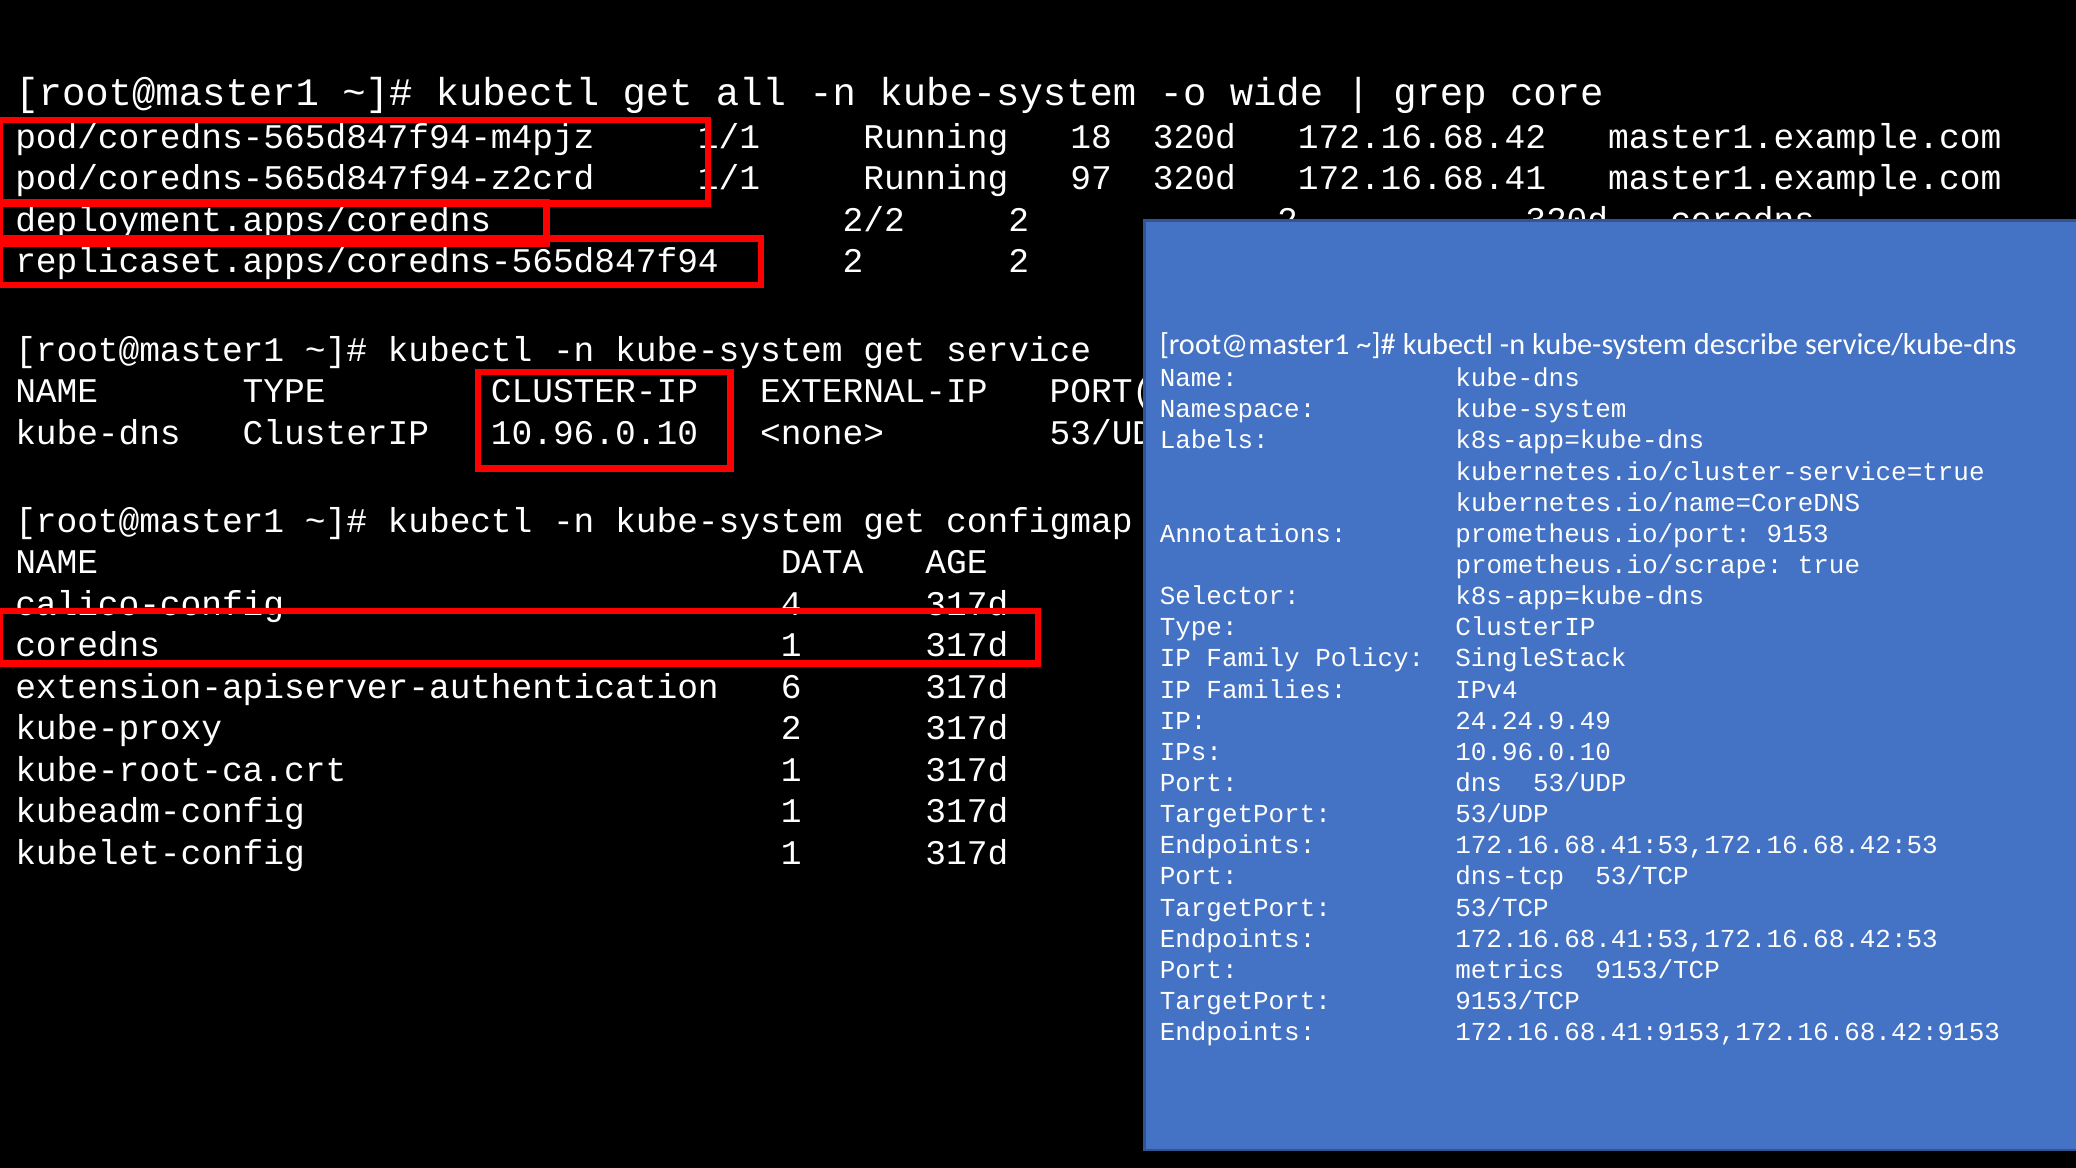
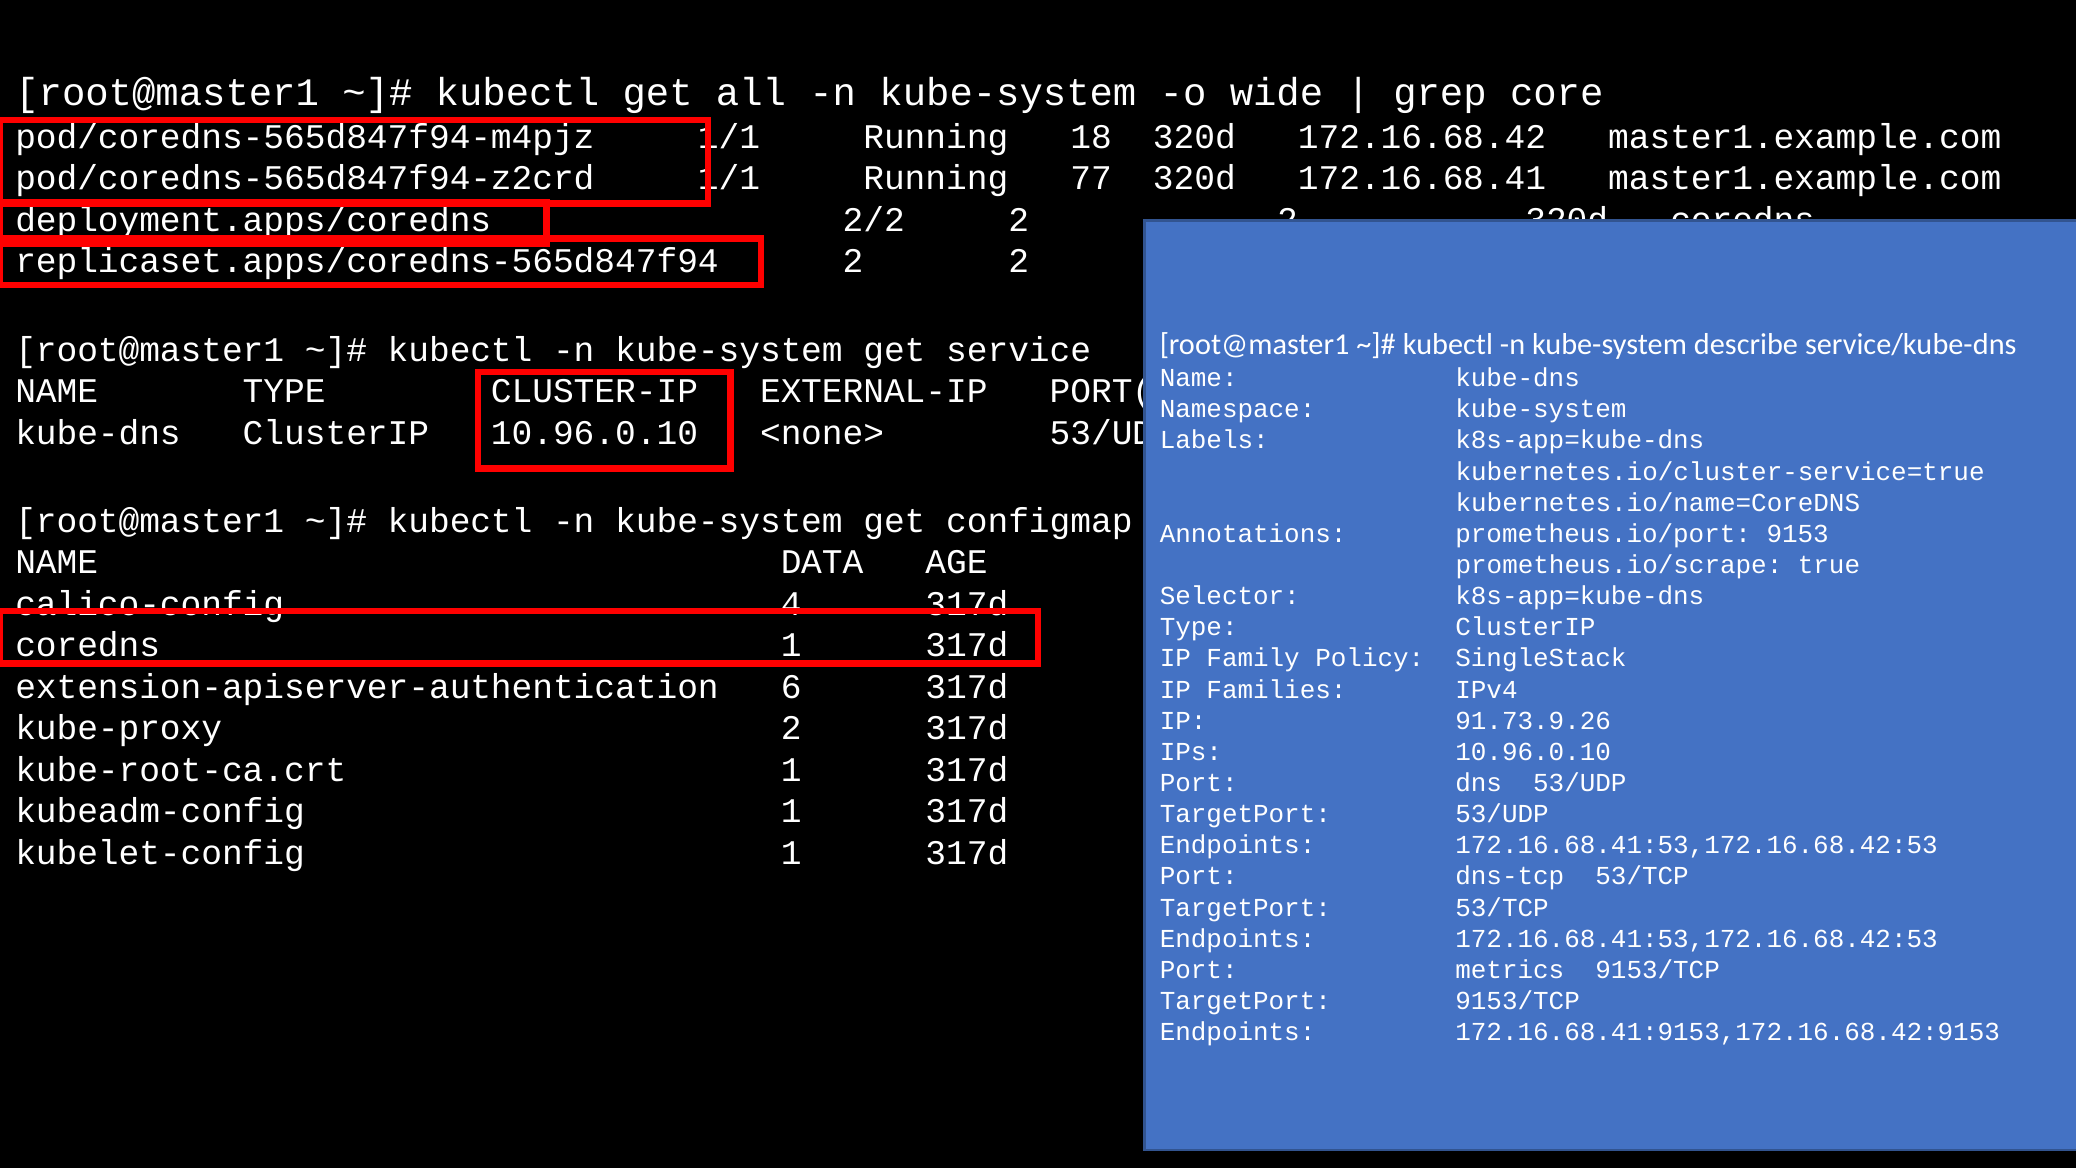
97: 97 -> 77 (1091, 178)
24.24.9.49: 24.24.9.49 -> 91.73.9.26 (1533, 721)
